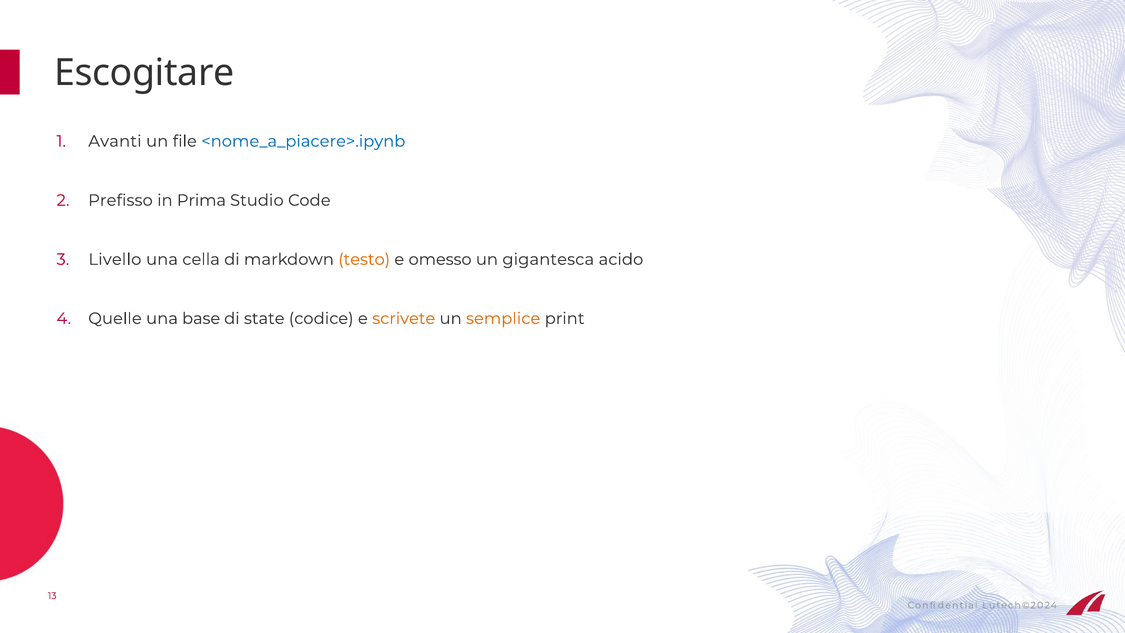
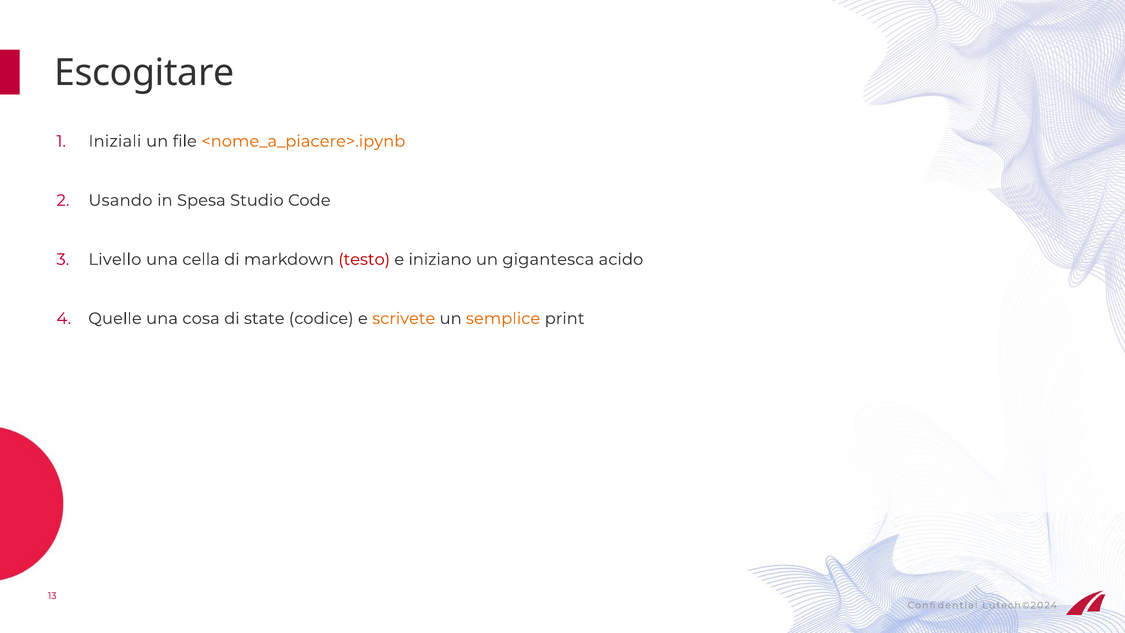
Avanti: Avanti -> Iniziali (115, 141)
<nome_a_piacere>.ipynb colour: blue -> orange (303, 141)
Prefisso: Prefisso -> Usando (120, 200)
Prima: Prima -> Spesa (201, 200)
testo colour: orange -> red (364, 259)
omesso: omesso -> iniziano (440, 259)
base: base -> cosa (201, 318)
